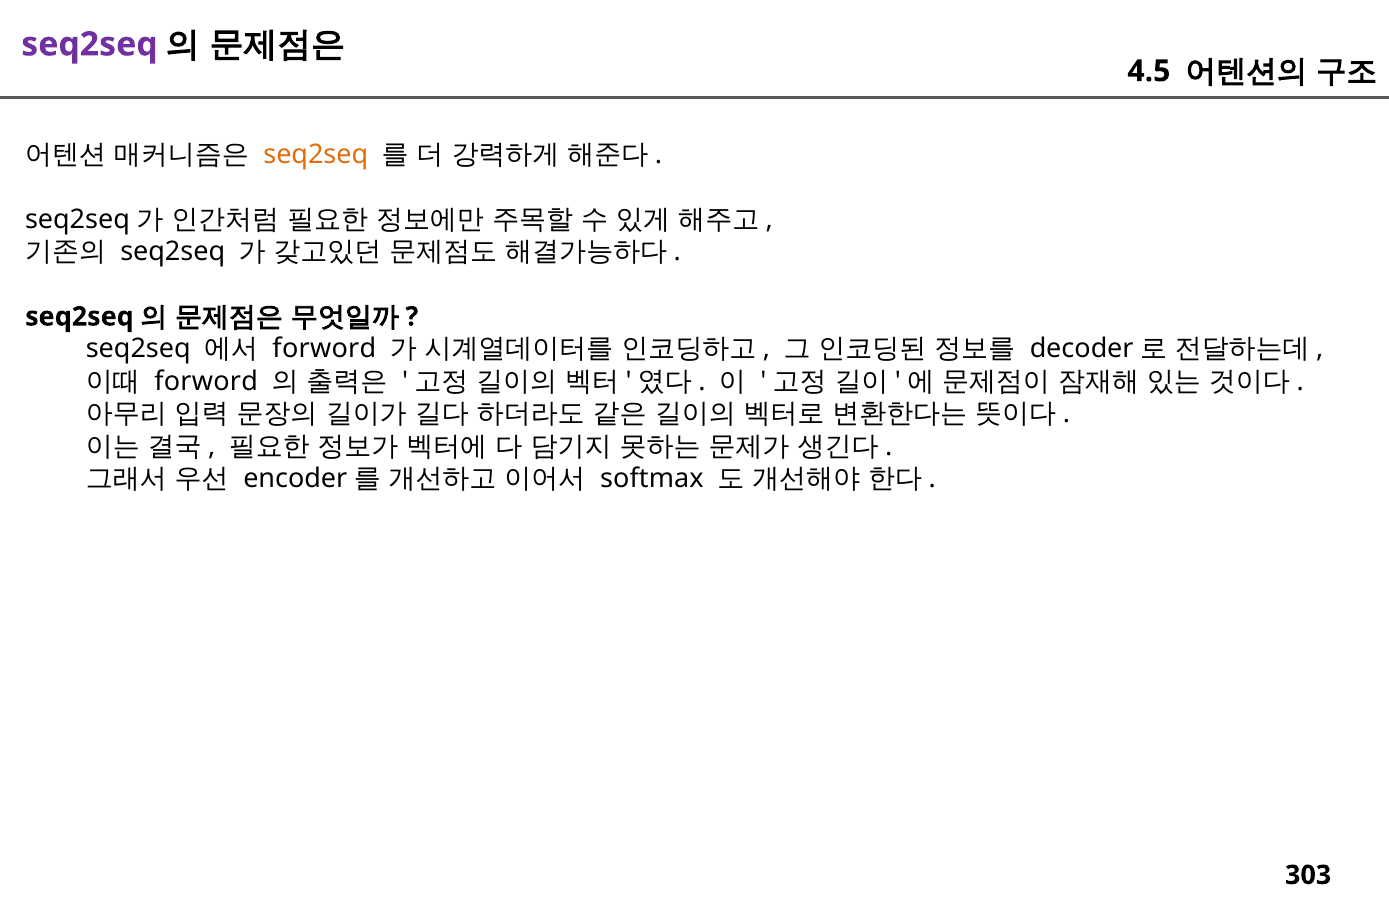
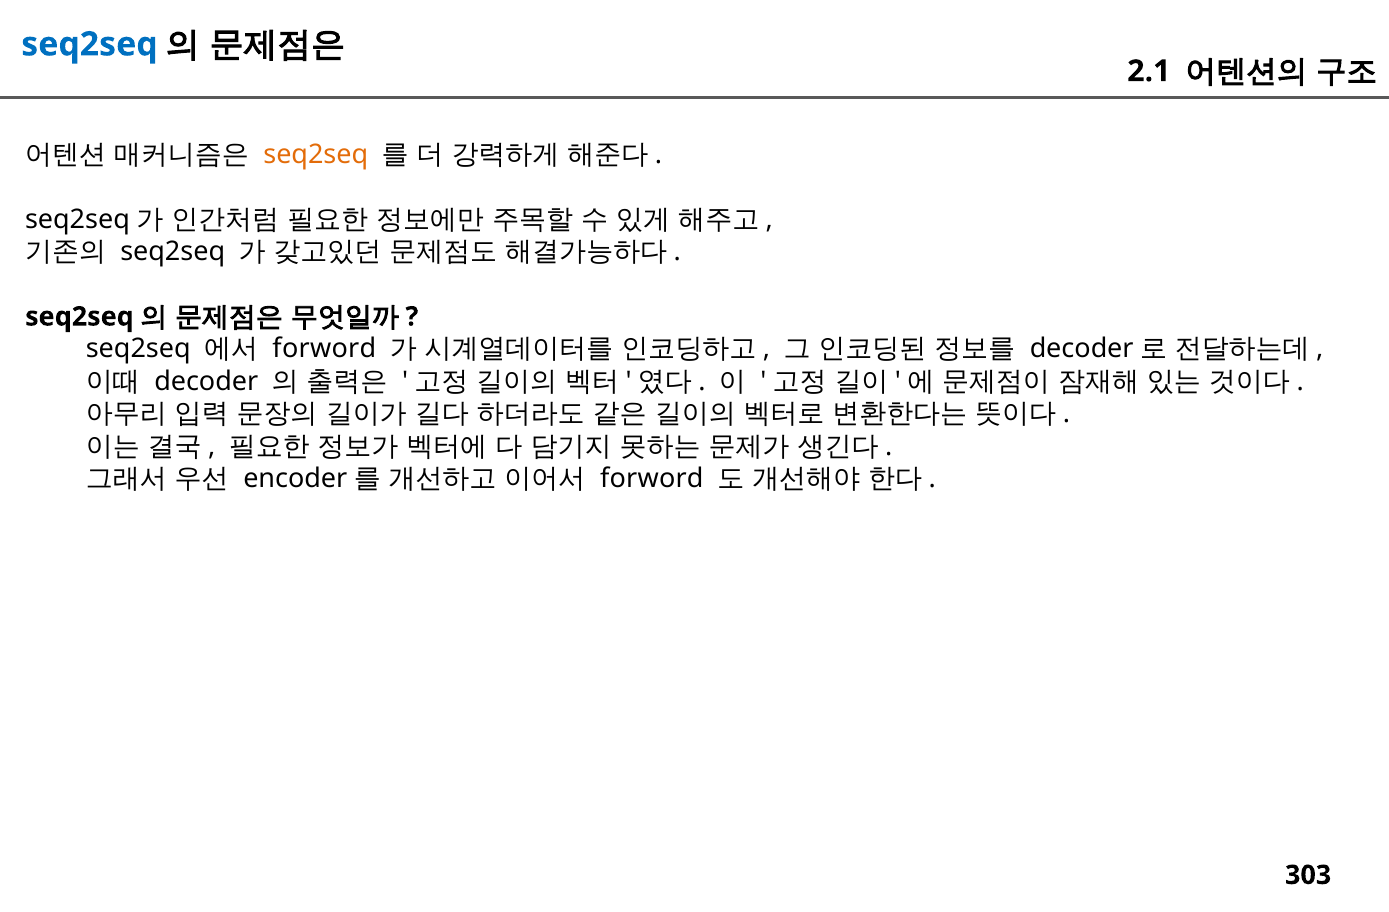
seq2seq colour: purple -> blue (89, 44)
4.5: 4.5 -> 2.1 (1149, 71)
forword: forword -> decoder (206, 382)
softmax: softmax -> forword (652, 479)
